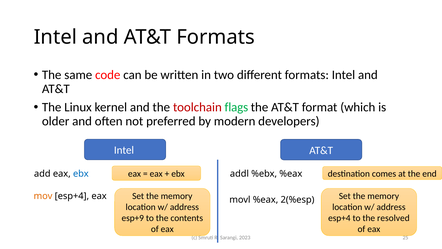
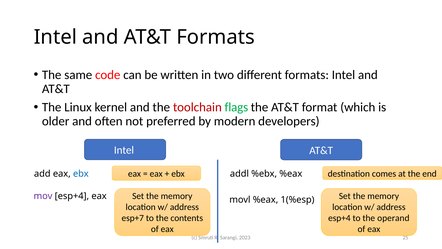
mov colour: orange -> purple (43, 196)
2(%esp: 2(%esp -> 1(%esp (298, 199)
esp+9: esp+9 -> esp+7 (133, 218)
resolved: resolved -> operand (393, 218)
